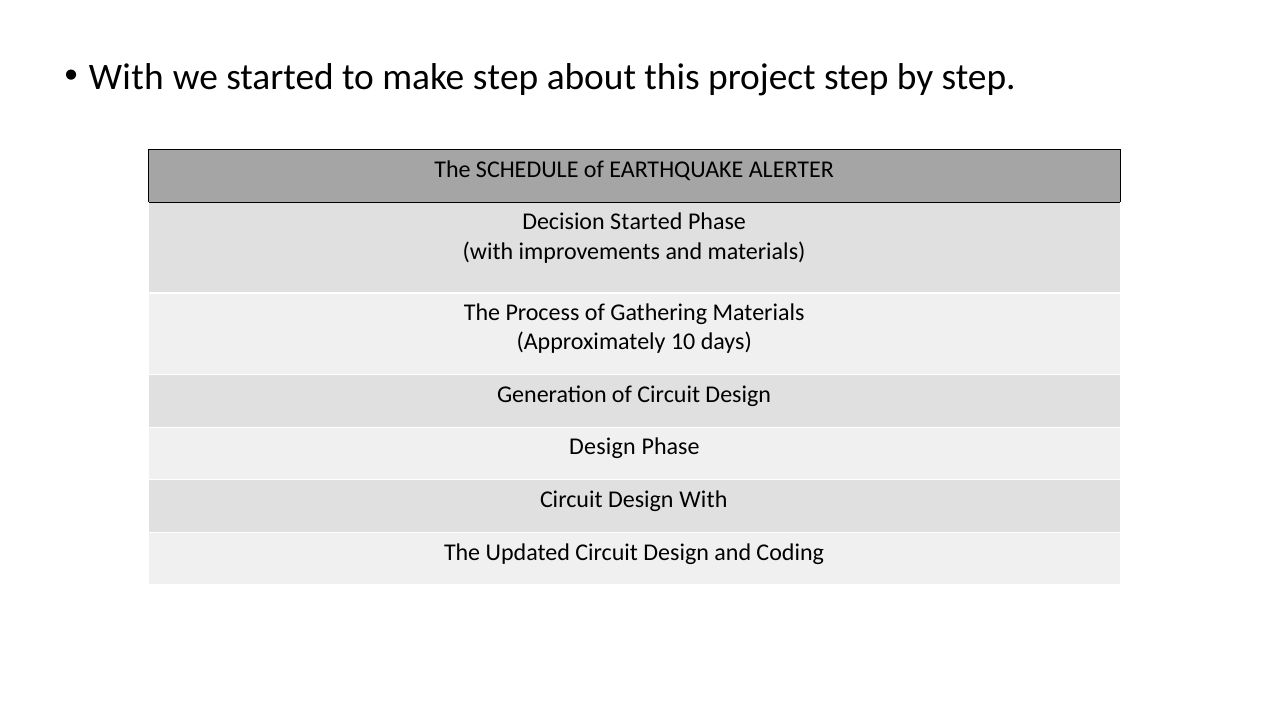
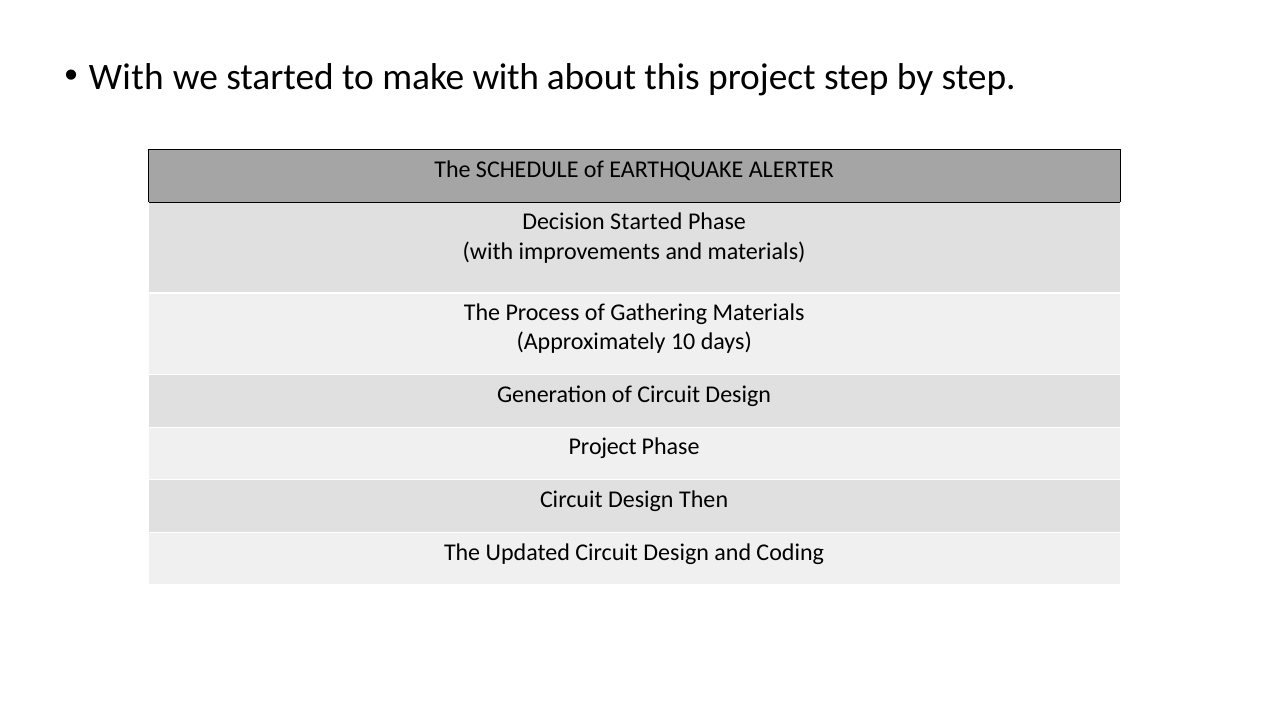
make step: step -> with (506, 77)
Design: Design -> Project (603, 447)
Design With: With -> Then (704, 500)
